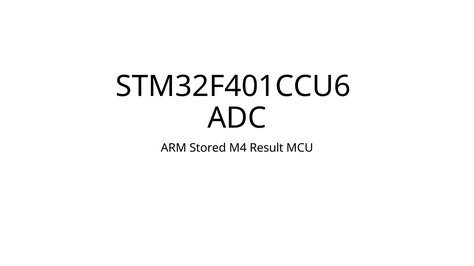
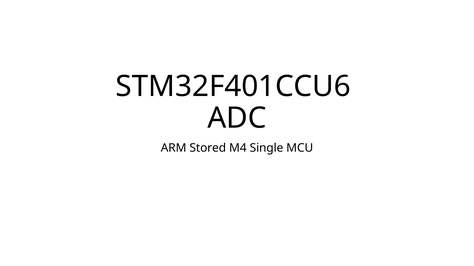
Result: Result -> Single (267, 148)
